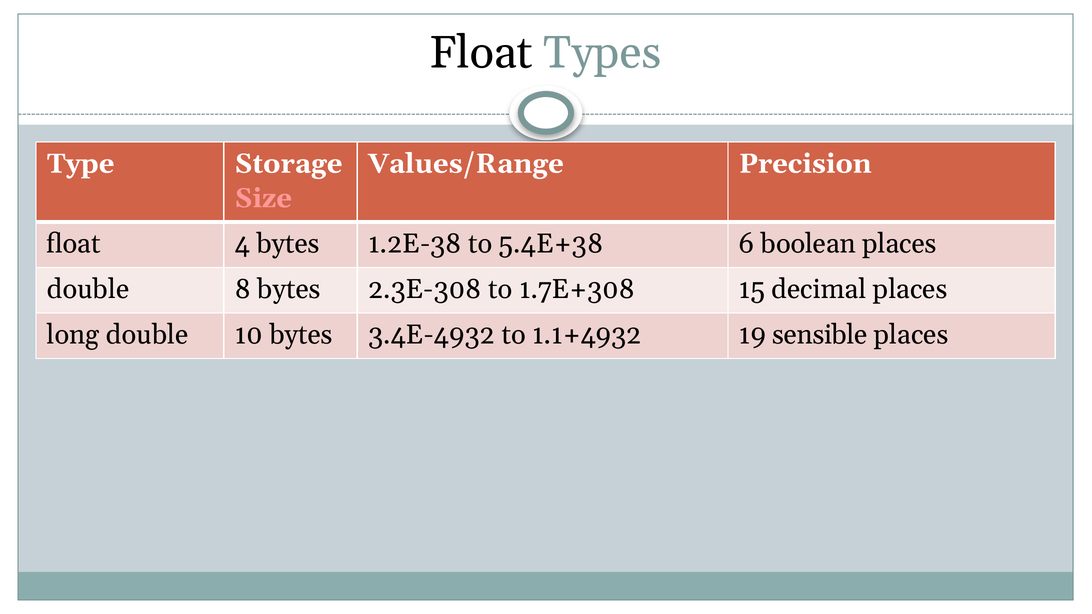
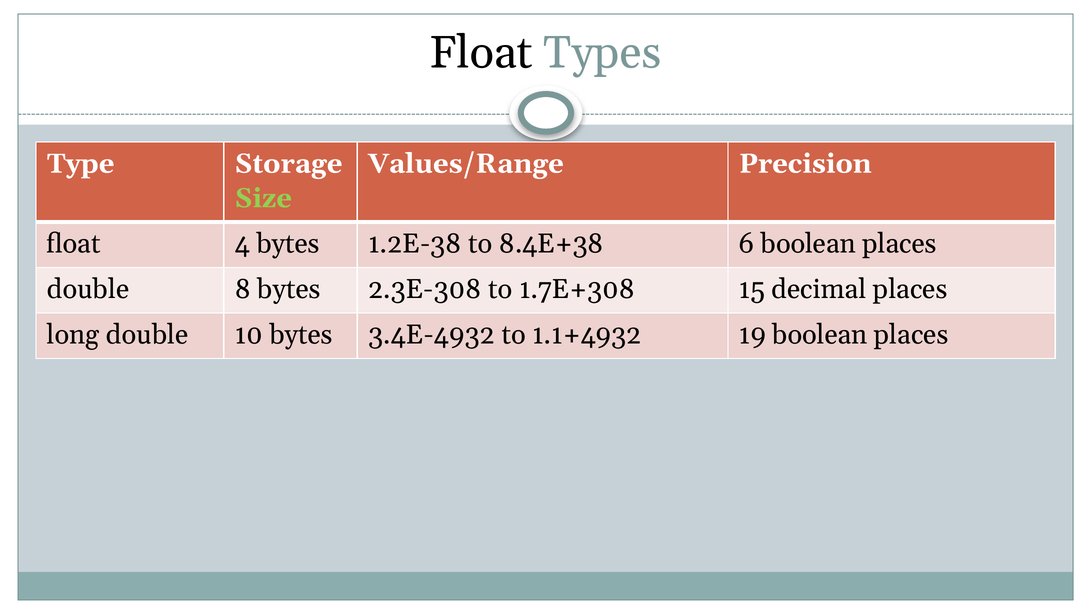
Size colour: pink -> light green (263, 198)
5.4E+38: 5.4E+38 -> 8.4E+38 (551, 244)
19 sensible: sensible -> boolean (820, 335)
